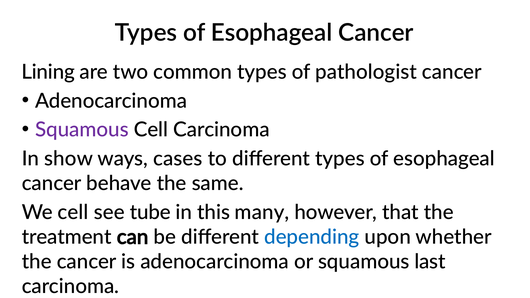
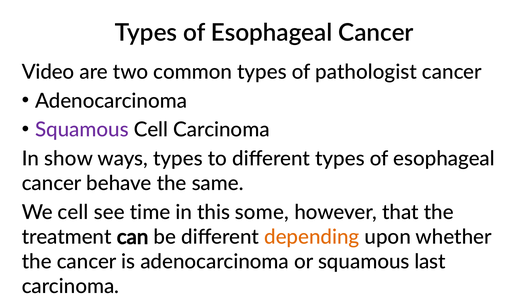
Lining: Lining -> Video (48, 72)
ways cases: cases -> types (178, 159)
tube: tube -> time (150, 212)
many: many -> some (262, 212)
depending colour: blue -> orange (312, 237)
